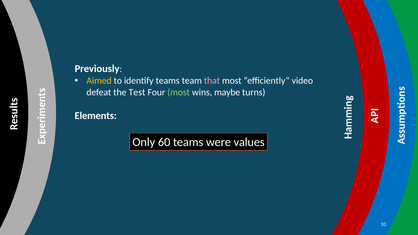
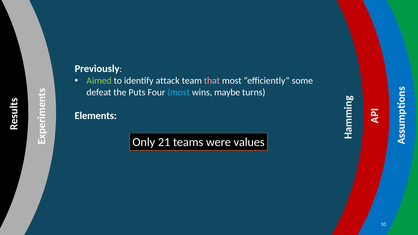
Aimed colour: yellow -> light green (99, 81)
identify teams: teams -> attack (168, 81)
video: video -> some (302, 81)
Test: Test -> Puts (137, 92)
most colour: light green -> light blue (179, 92)
60: 60 -> 21 (164, 142)
